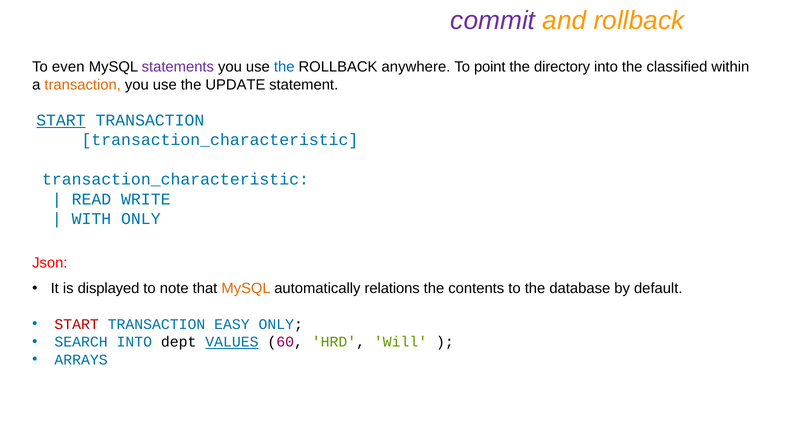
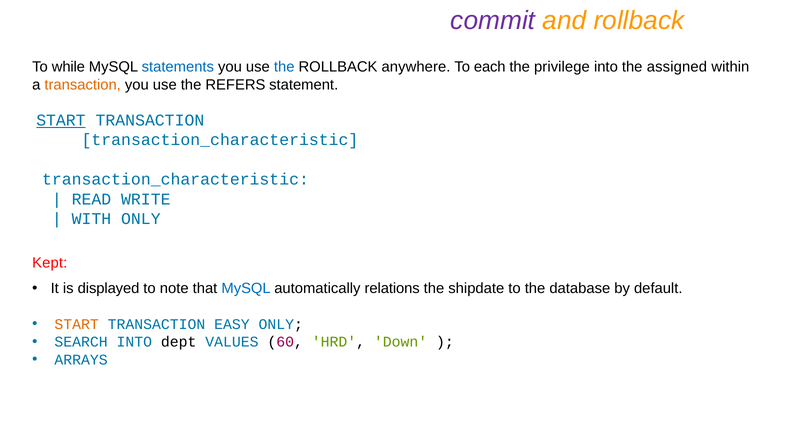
even: even -> while (68, 67)
statements colour: purple -> blue (178, 67)
point: point -> each (490, 67)
directory: directory -> privilege (562, 67)
classified: classified -> assigned (677, 67)
UPDATE: UPDATE -> REFERS (235, 85)
Json: Json -> Kept (50, 263)
MySQL colour: orange -> blue (246, 288)
contents: contents -> shipdate (476, 288)
START colour: red -> orange (77, 324)
VALUES underline: present -> none (232, 342)
Will: Will -> Down (401, 342)
